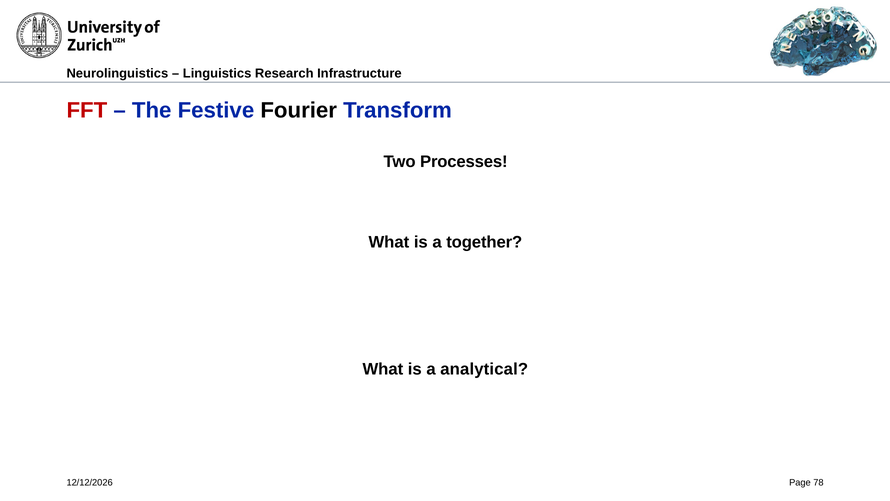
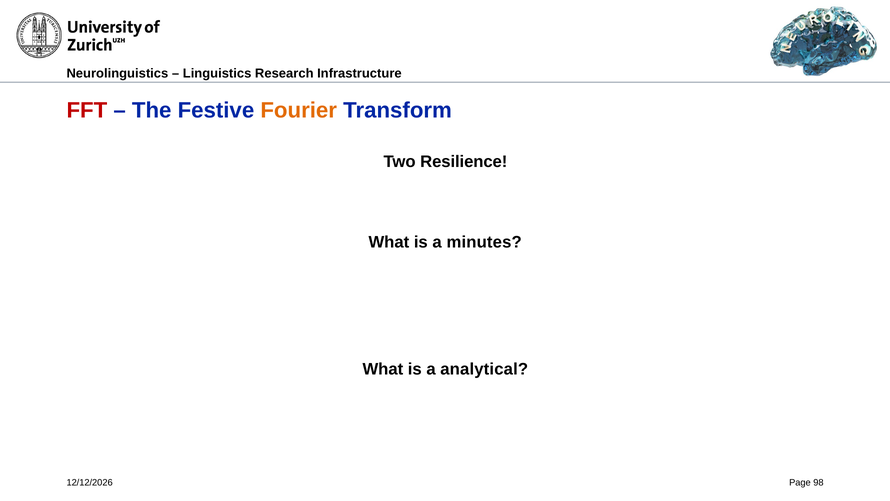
Fourier colour: black -> orange (299, 110)
Processes: Processes -> Resilience (464, 162)
together: together -> minutes (484, 242)
78: 78 -> 98 (818, 483)
